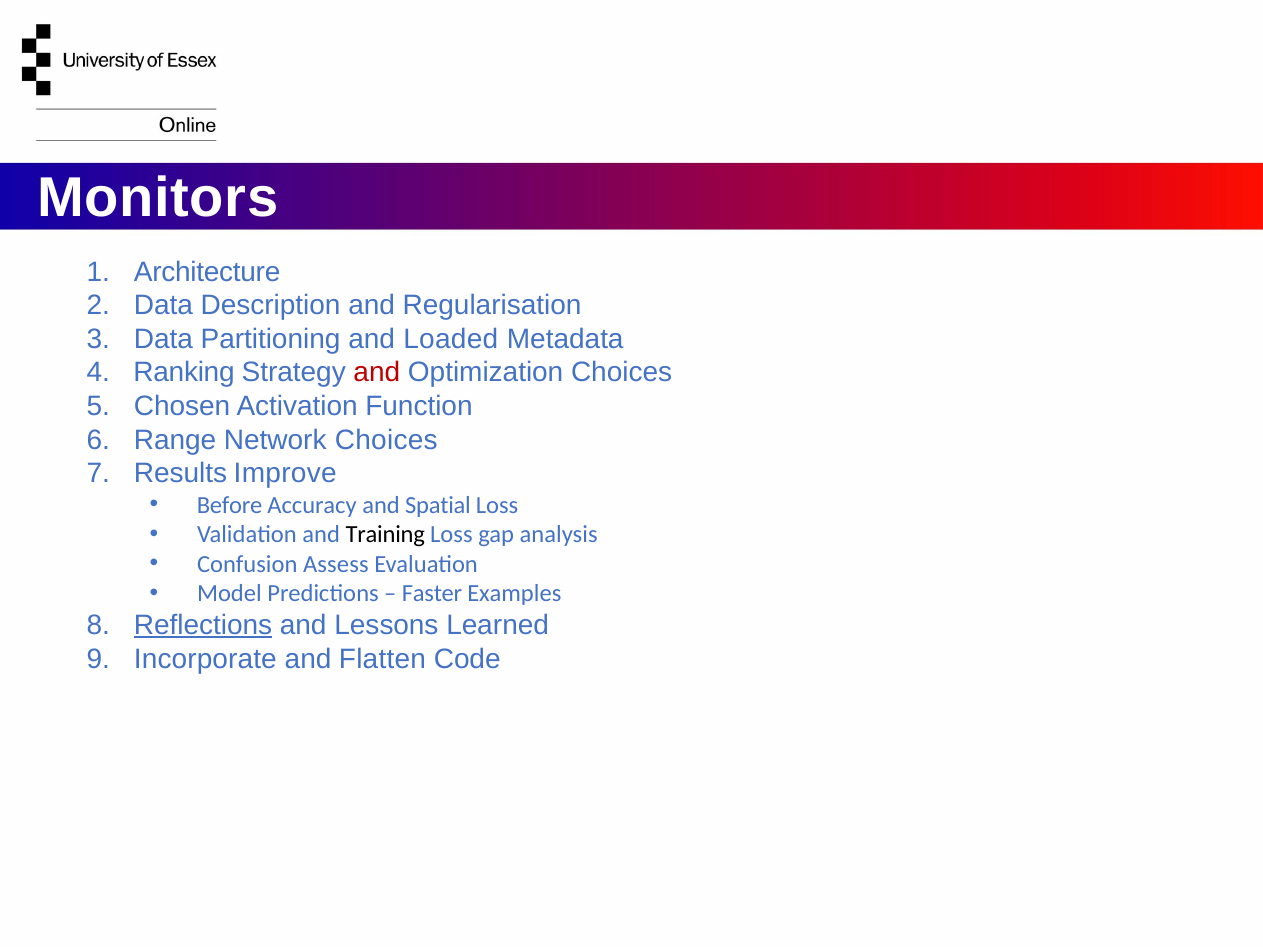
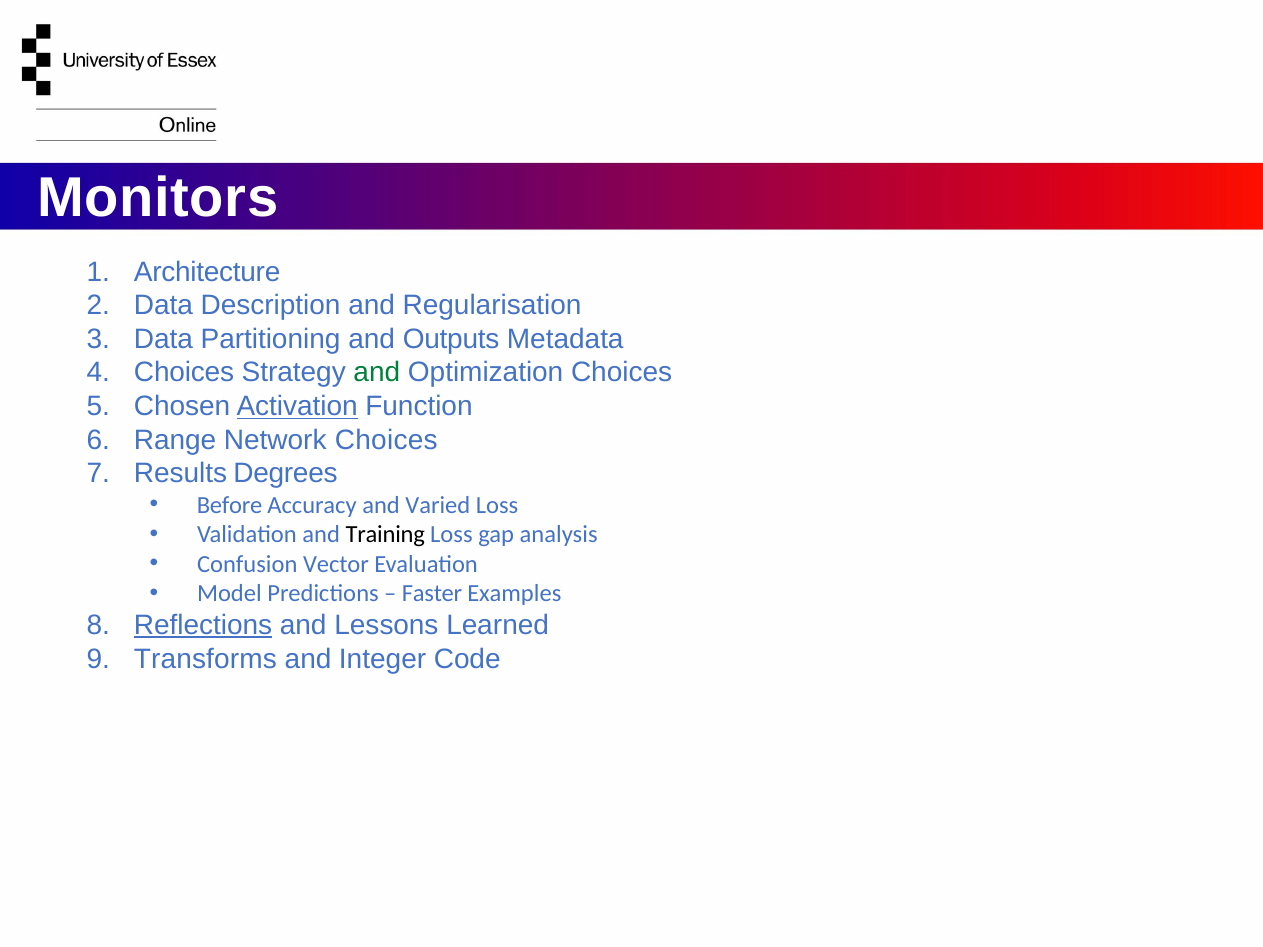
Loaded: Loaded -> Outputs (451, 339)
Ranking: Ranking -> Choices (184, 373)
and colour: red -> green (377, 373)
Activation underline: none -> present (297, 406)
Improve: Improve -> Degrees (285, 474)
Spatial: Spatial -> Varied (438, 505)
Assess: Assess -> Vector (336, 564)
Incorporate: Incorporate -> Transforms (205, 659)
Flatten: Flatten -> Integer (383, 659)
